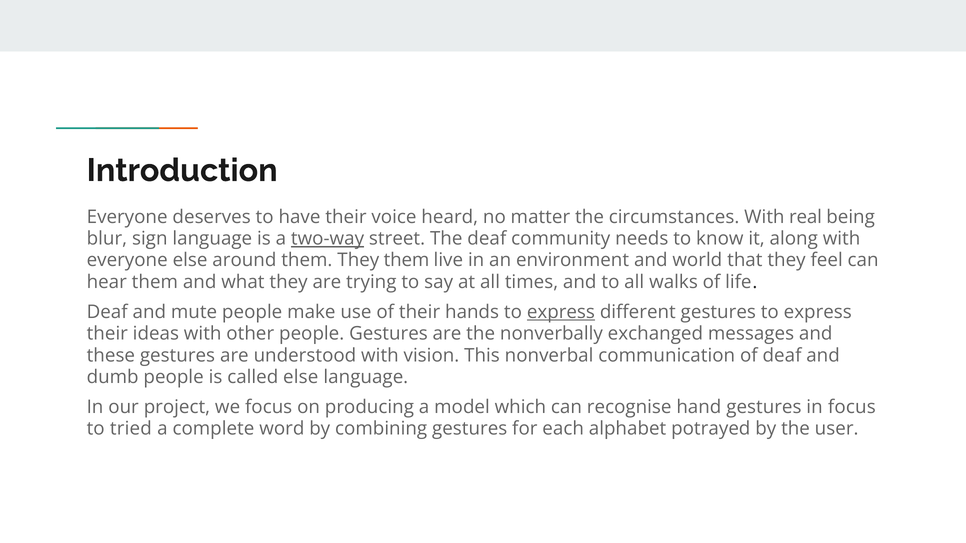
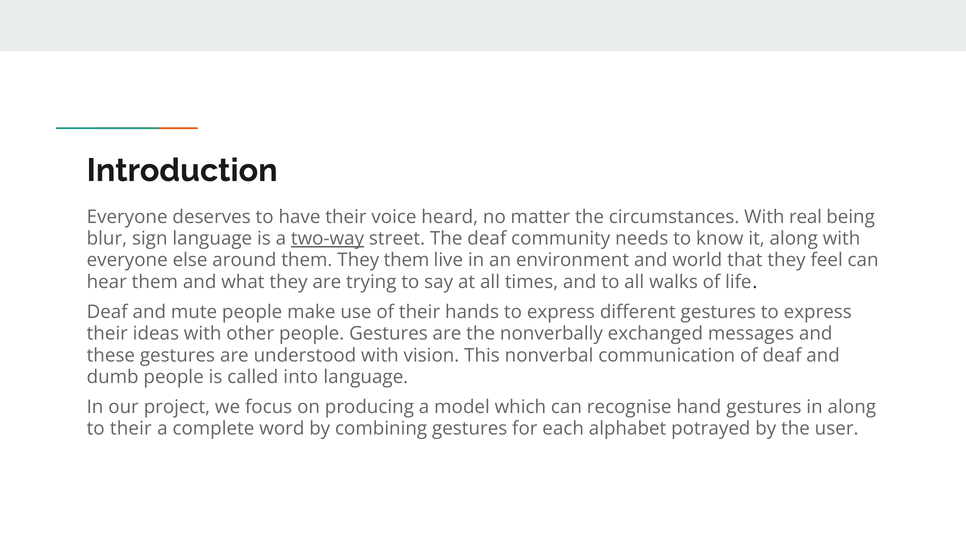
express underline: present -> none (561, 312)
called else: else -> into (301, 377)
in focus: focus -> along (852, 407)
to tried: tried -> their (131, 429)
